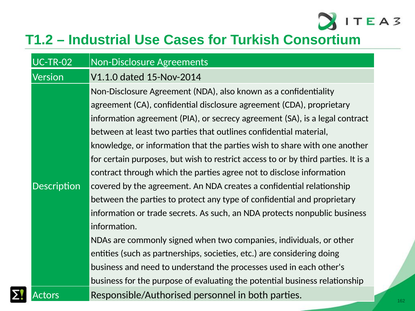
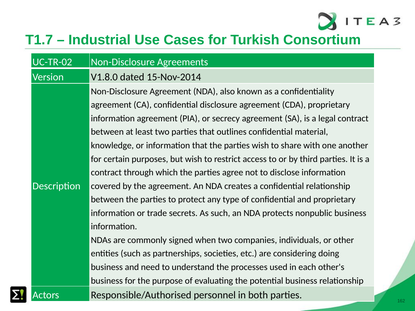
T1.2: T1.2 -> T1.7 (39, 40)
V1.1.0: V1.1.0 -> V1.8.0 (104, 77)
